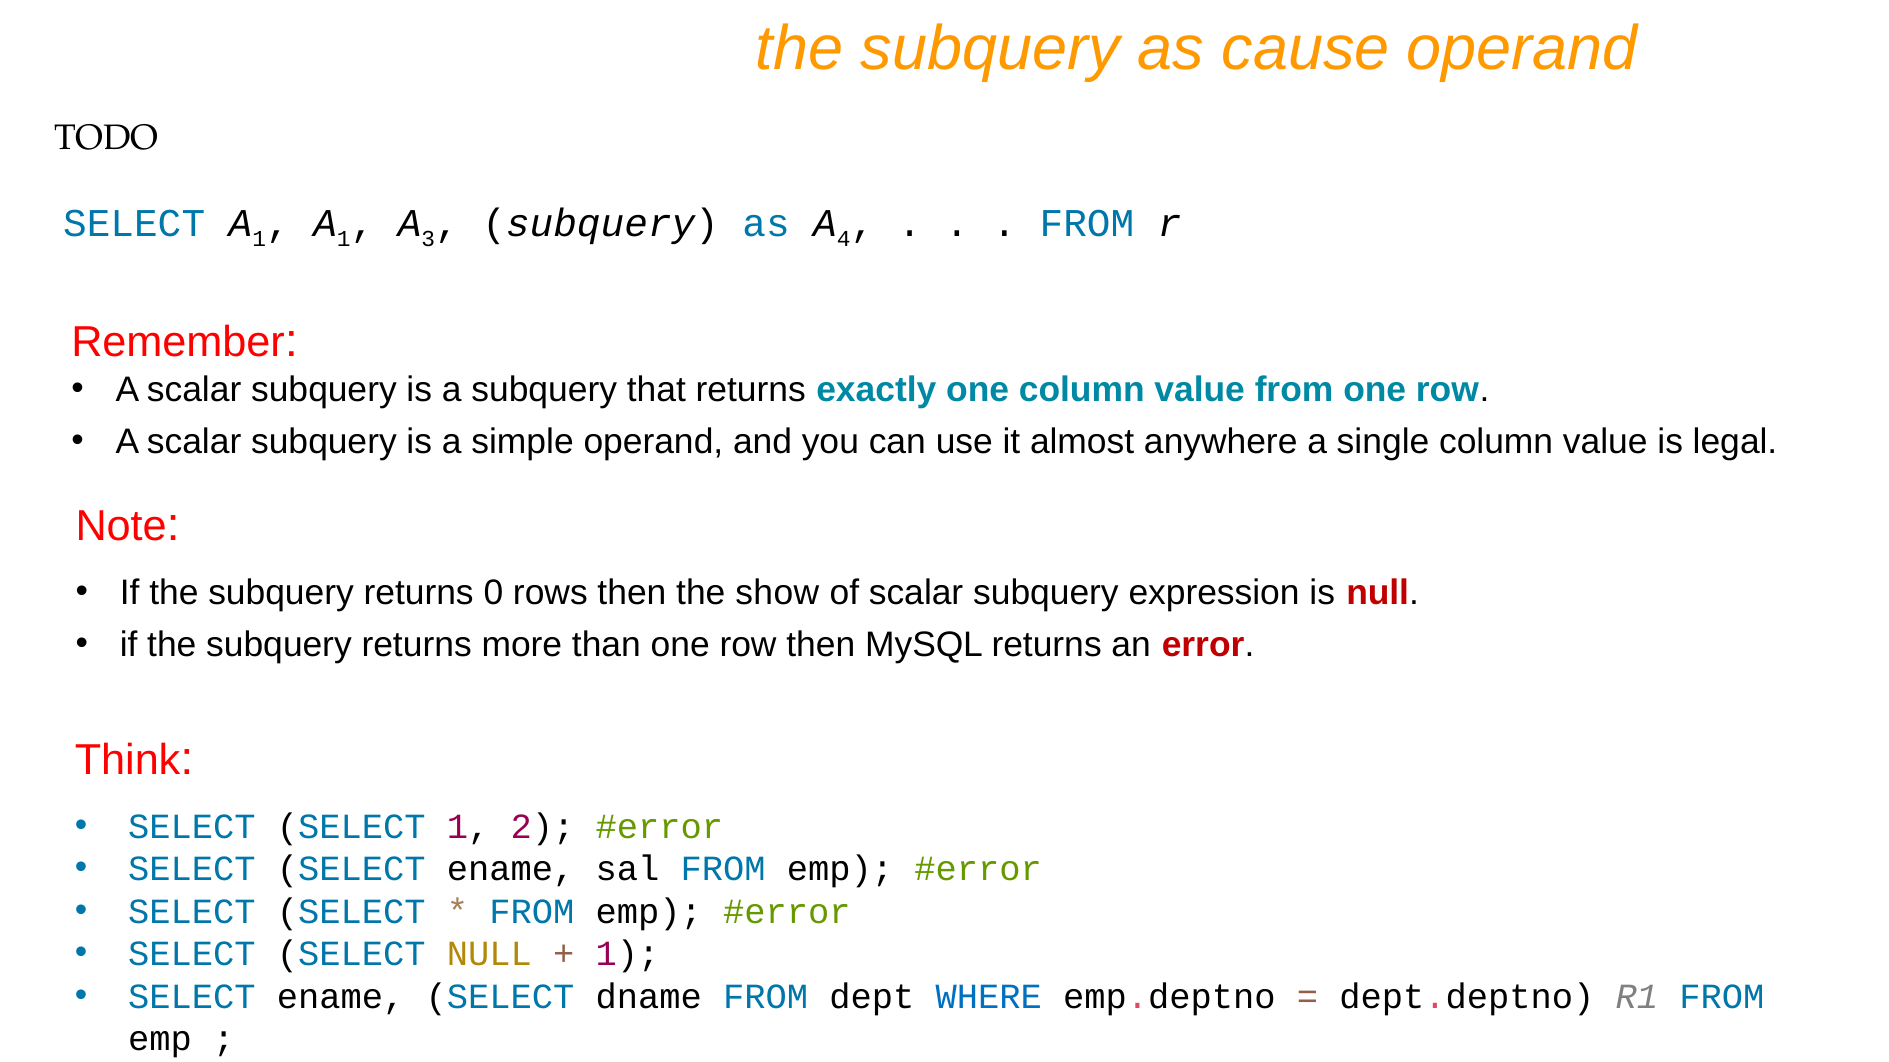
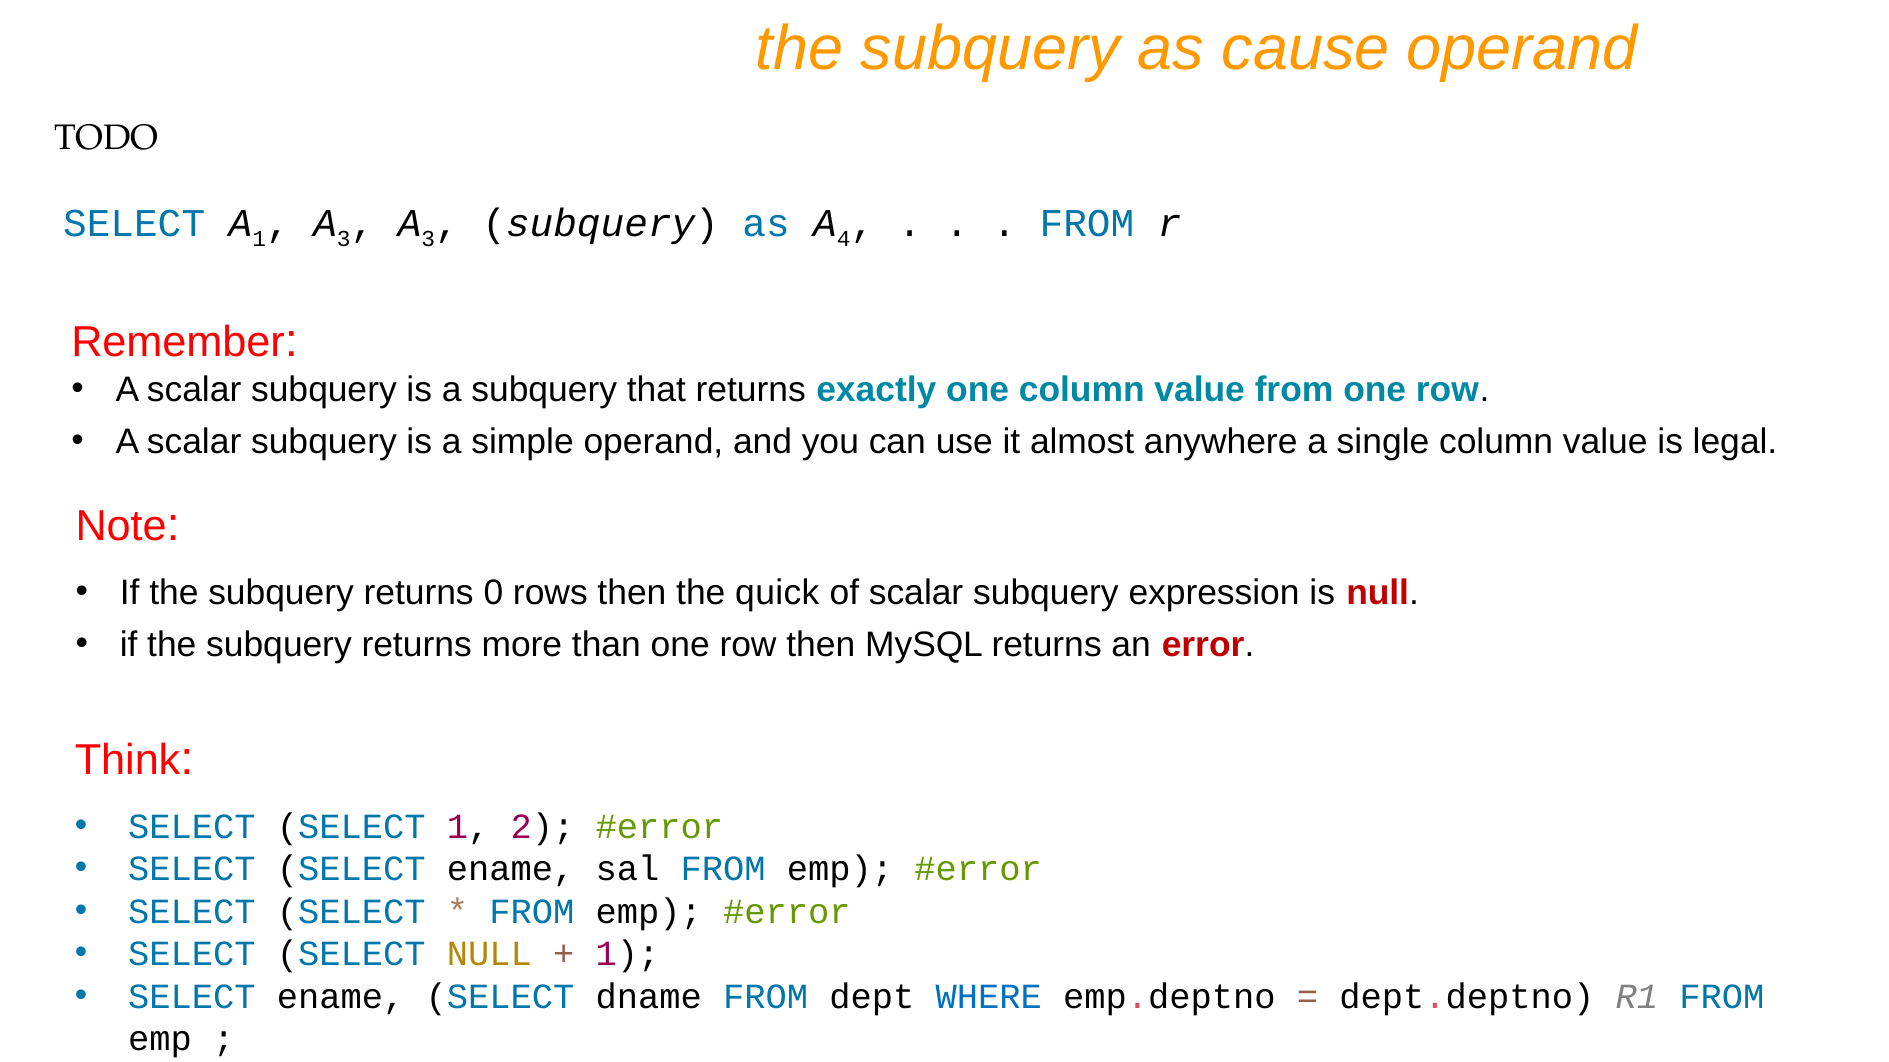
1: 1 -> 3 (344, 239)
show: show -> quick (777, 593)
